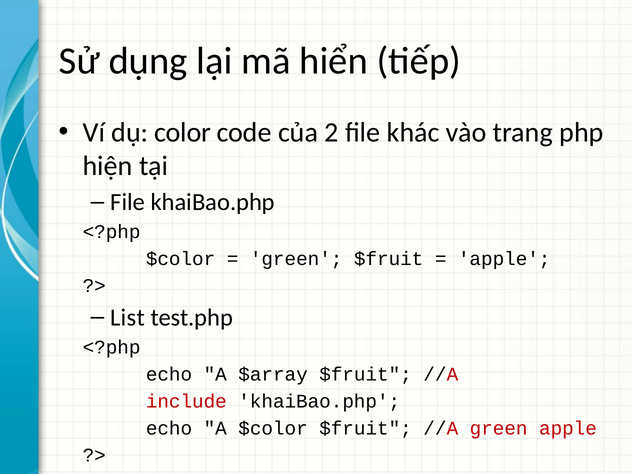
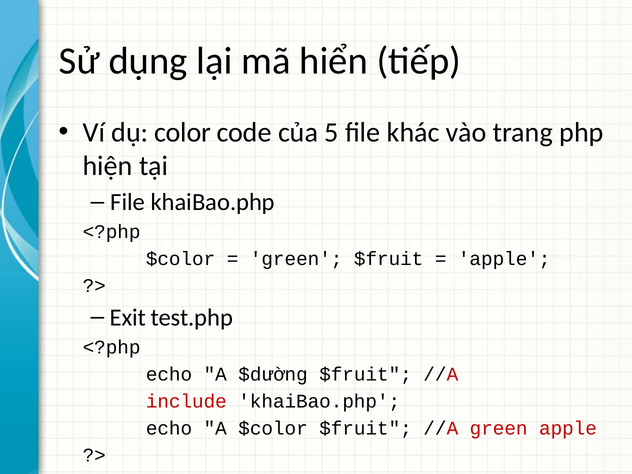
2: 2 -> 5 (332, 132)
List: List -> Exit (128, 318)
$array: $array -> $dường (273, 374)
